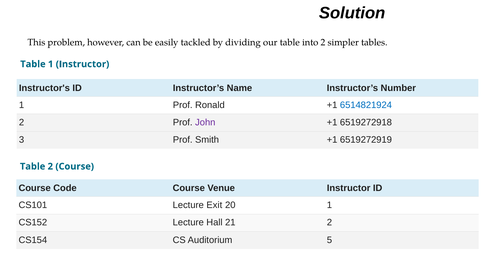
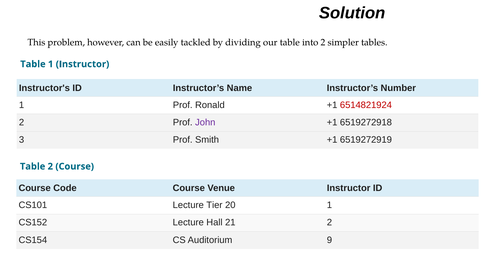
6514821924 colour: blue -> red (366, 105)
Exit: Exit -> Tier (214, 205)
5: 5 -> 9 (329, 240)
